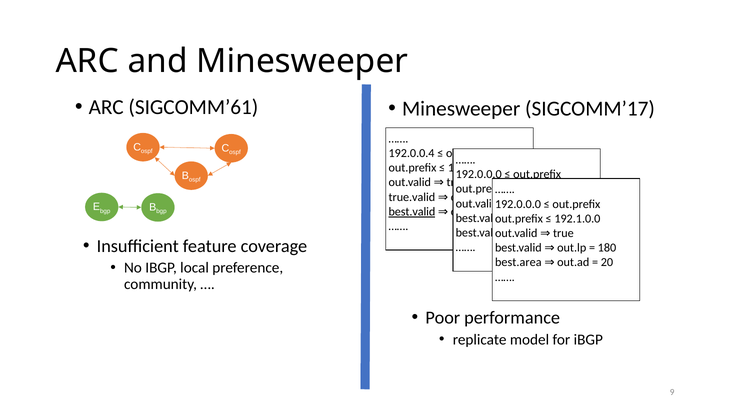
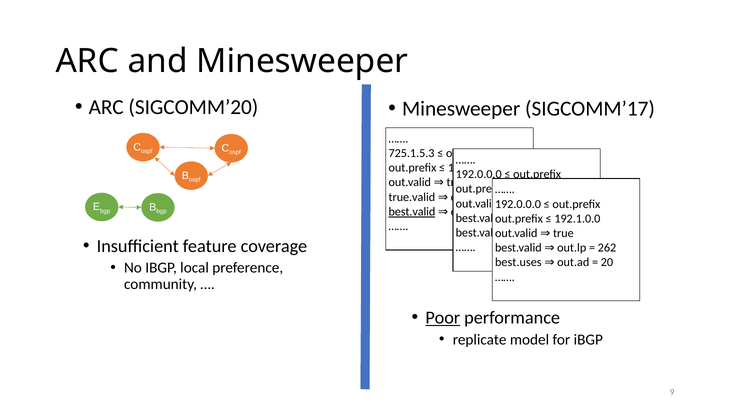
SIGCOMM’61: SIGCOMM’61 -> SIGCOMM’20 (193, 107)
192.0.0.4: 192.0.0.4 -> 725.1.5.3 (412, 153)
180: 180 -> 262 (607, 248)
best.area: best.area -> best.uses (518, 262)
Poor underline: none -> present (443, 317)
